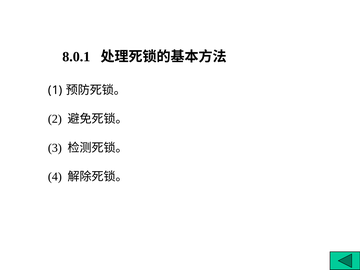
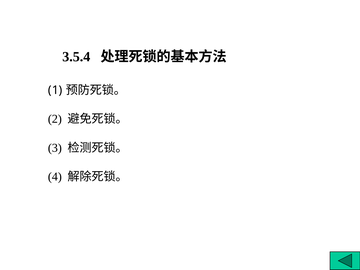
8.0.1: 8.0.1 -> 3.5.4 (76, 57)
